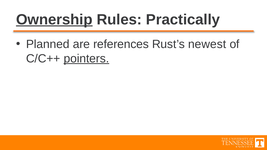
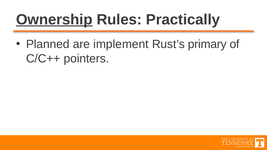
references: references -> implement (121, 44)
newest: newest -> primary (207, 44)
pointers underline: present -> none (86, 59)
